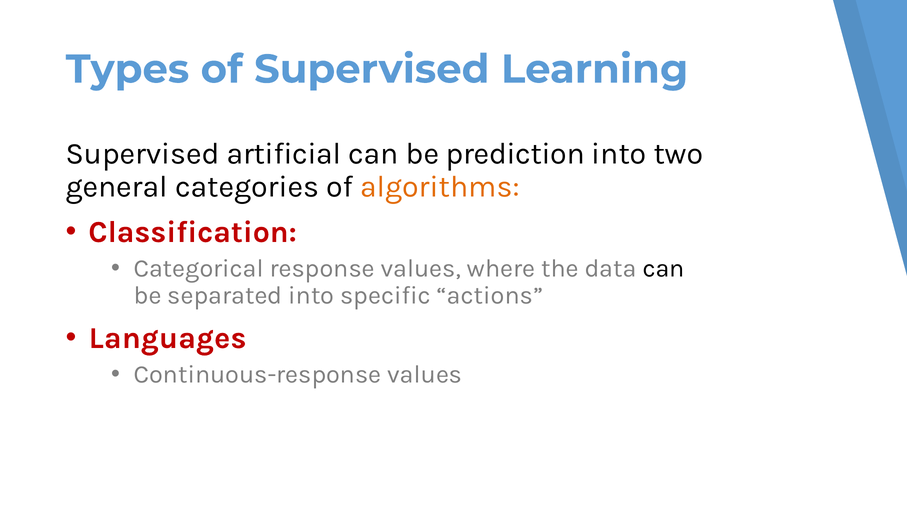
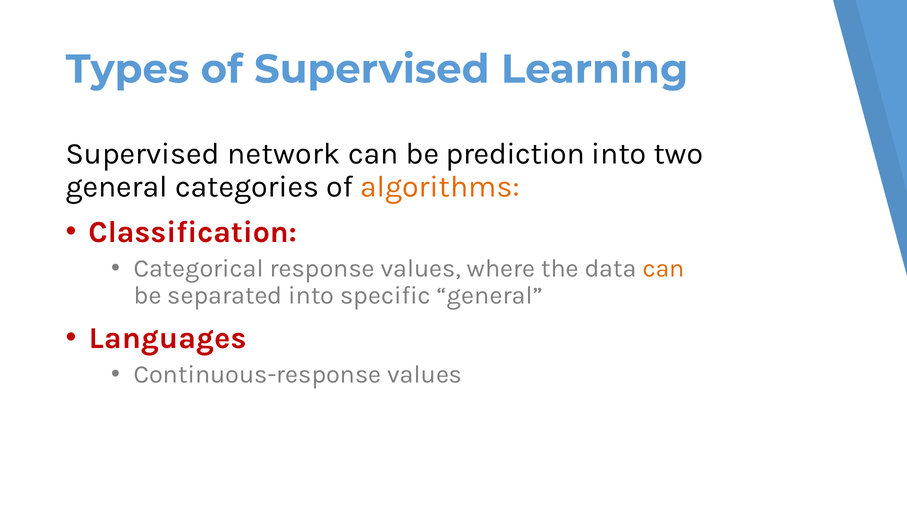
artificial: artificial -> network (284, 154)
can colour: black -> orange (664, 268)
specific actions: actions -> general (490, 295)
